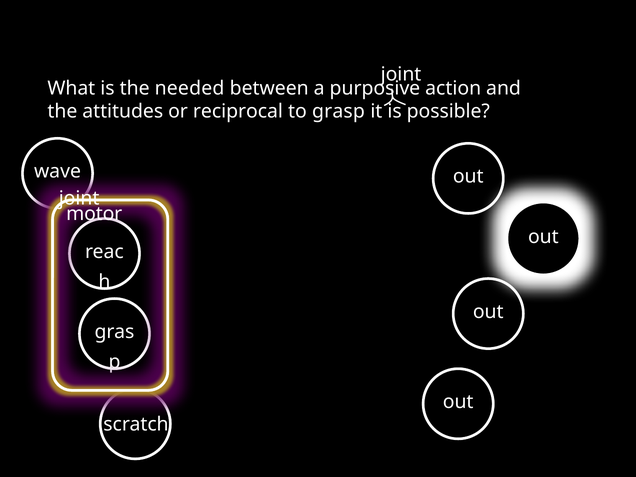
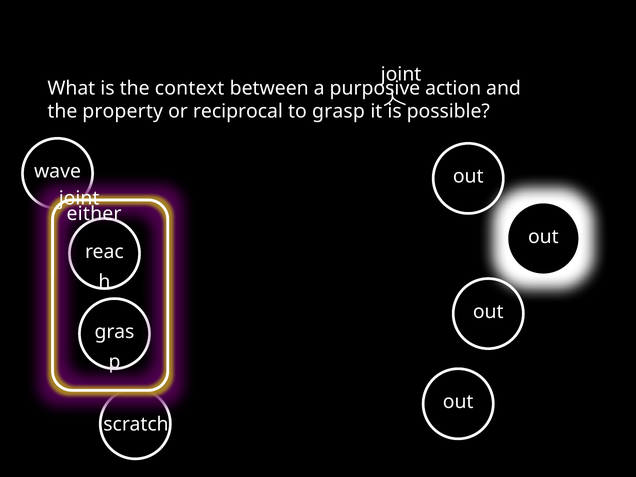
needed: needed -> context (190, 88)
attitudes: attitudes -> property (123, 111)
motor: motor -> either (94, 214)
